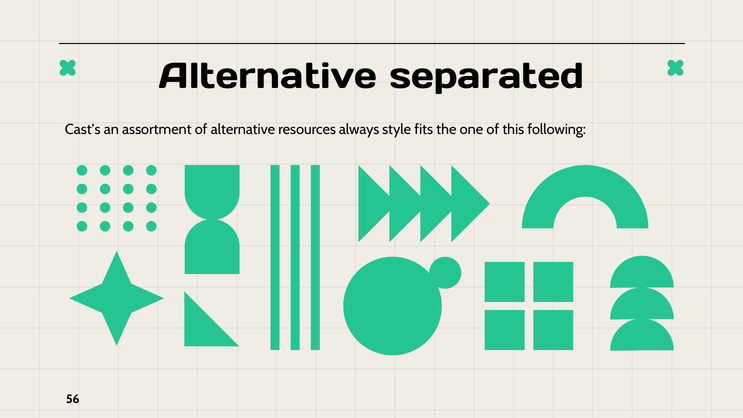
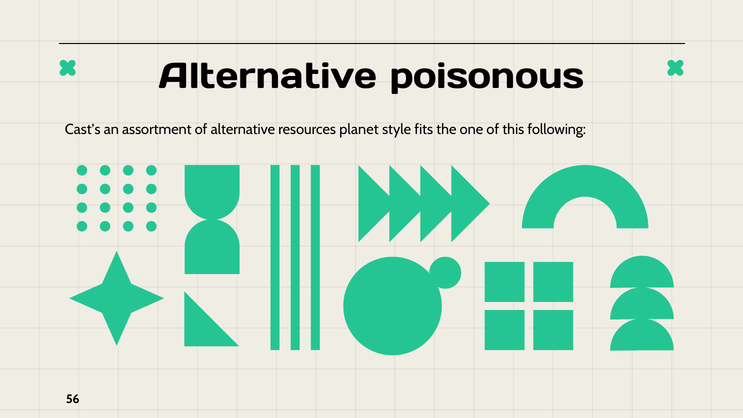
separated: separated -> poisonous (487, 76)
always: always -> planet (359, 129)
